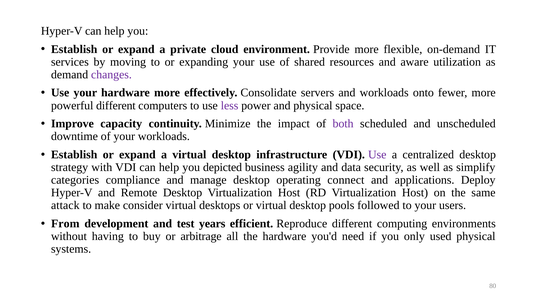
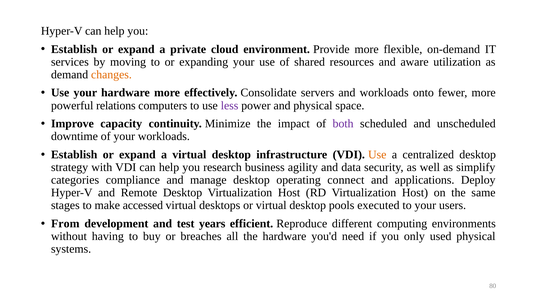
changes colour: purple -> orange (111, 75)
powerful different: different -> relations (116, 105)
Use colour: purple -> orange (377, 155)
depicted: depicted -> research (223, 167)
attack: attack -> stages (65, 205)
consider: consider -> accessed (143, 205)
followed: followed -> executed (378, 205)
arbitrage: arbitrage -> breaches (201, 236)
